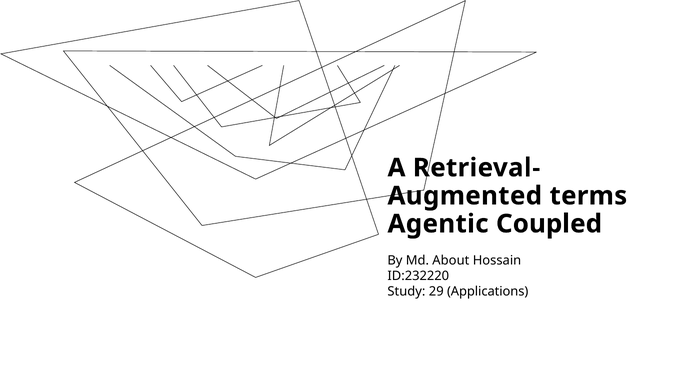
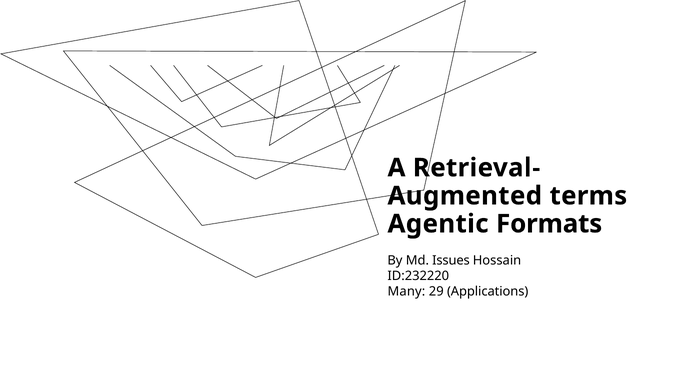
Coupled: Coupled -> Formats (549, 224)
About: About -> Issues (451, 260)
Study: Study -> Many (406, 291)
